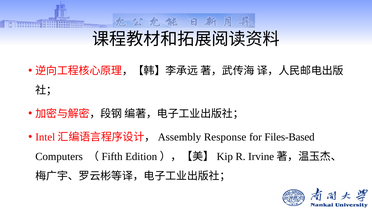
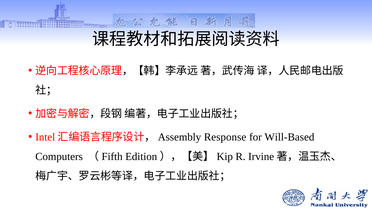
Files-Based: Files-Based -> Will-Based (289, 137)
